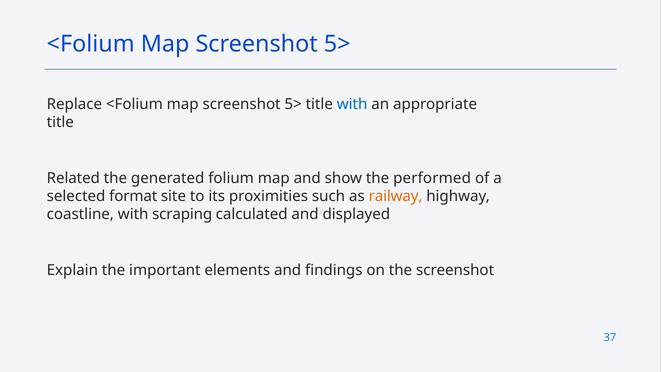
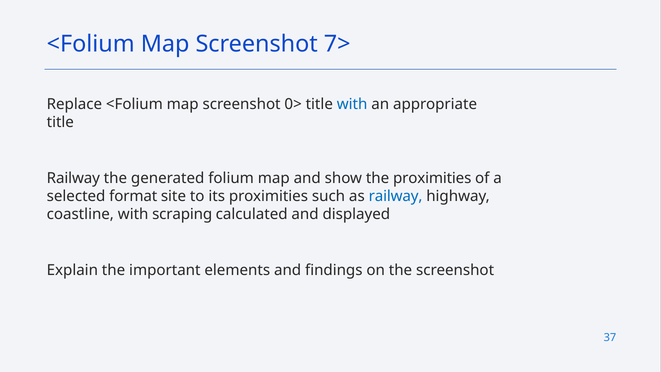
5>: 5> -> 7> (337, 44)
5>: 5> -> 0> (293, 104)
Related: Related -> Railway (73, 178)
the performed: performed -> proximities (432, 178)
railway colour: orange -> blue (396, 196)
